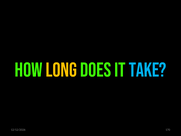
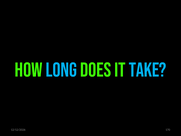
LONG colour: yellow -> light blue (61, 70)
